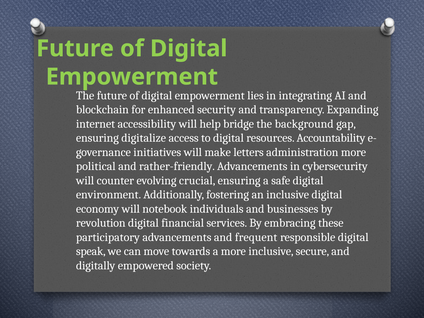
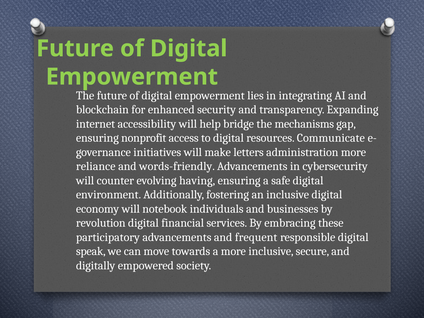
background: background -> mechanisms (304, 124)
digitalize: digitalize -> nonprofit (144, 138)
Accountability: Accountability -> Communicate (331, 138)
political: political -> reliance (96, 166)
rather-friendly: rather-friendly -> words-friendly (177, 166)
crucial: crucial -> having (197, 181)
